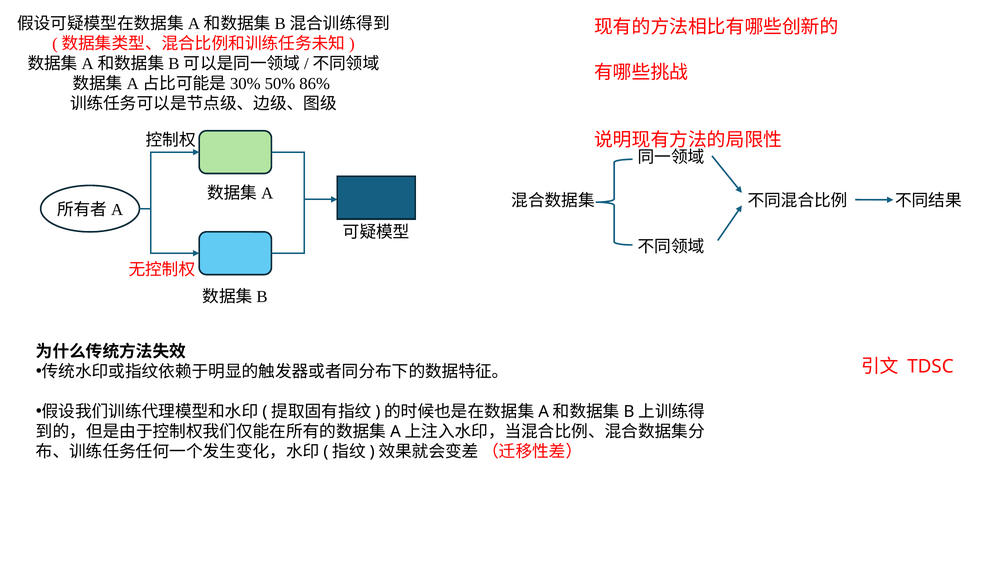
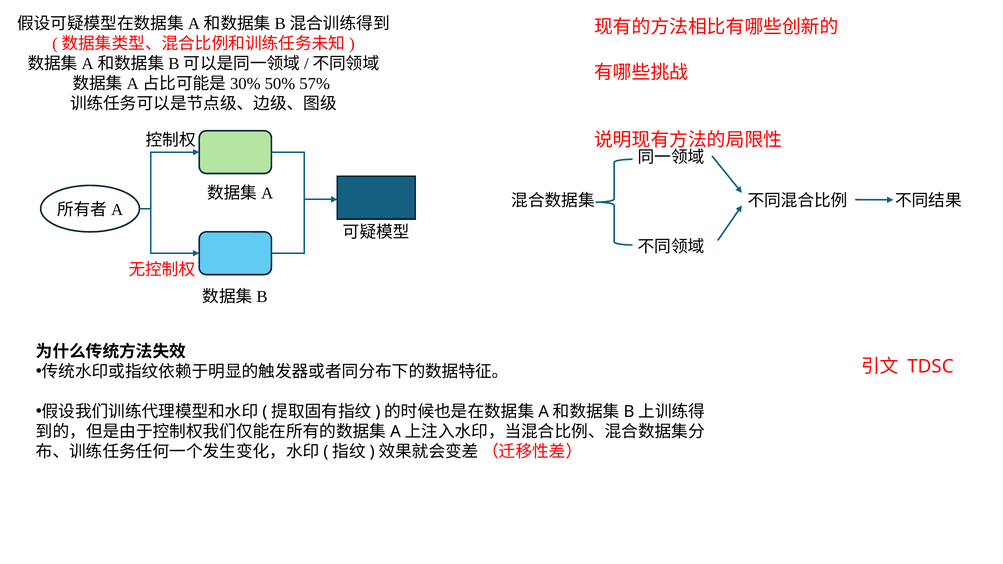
86%: 86% -> 57% (315, 84)
